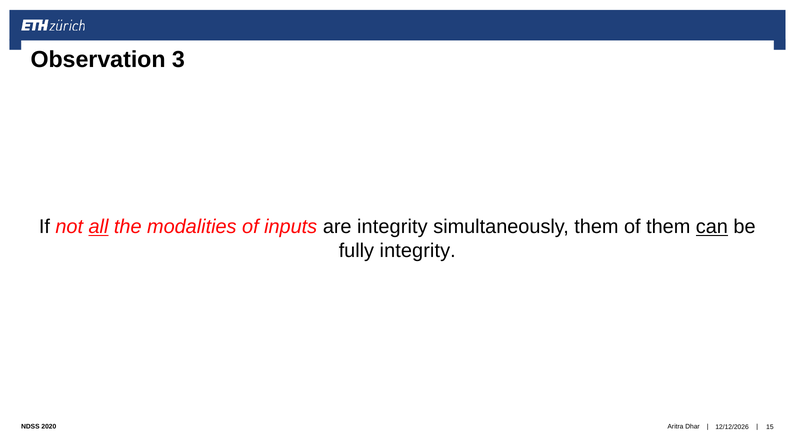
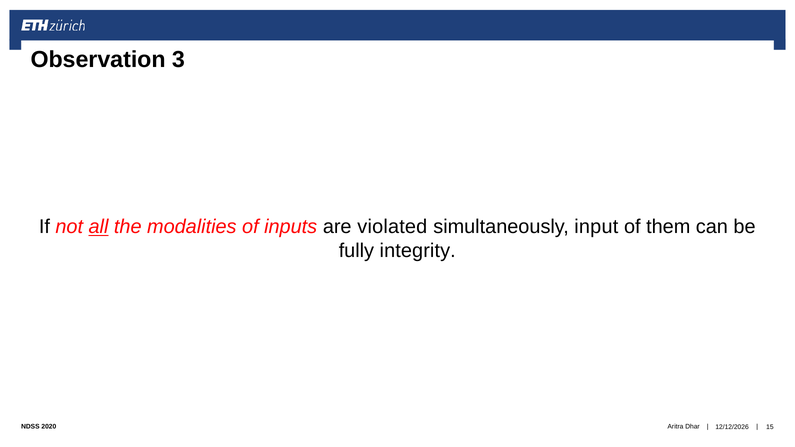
are integrity: integrity -> violated (392, 227)
simultaneously them: them -> input (596, 227)
can underline: present -> none (712, 227)
